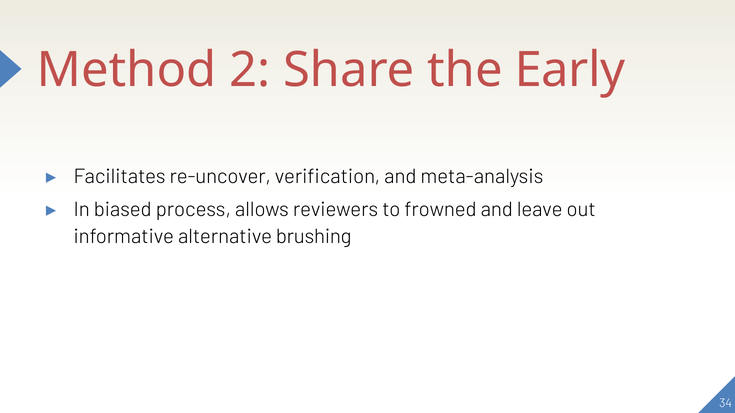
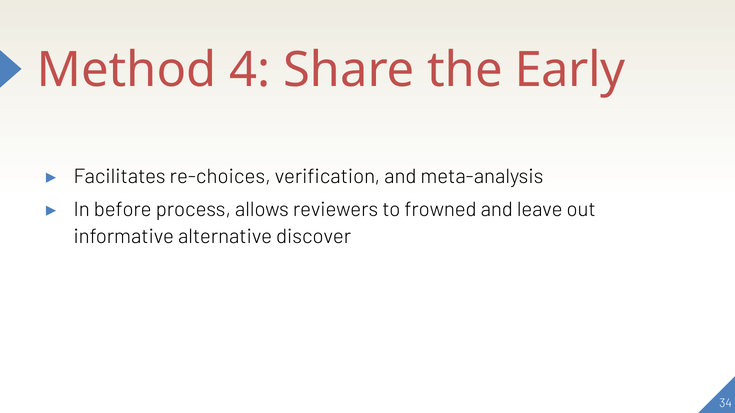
2: 2 -> 4 (250, 70)
re-uncover: re-uncover -> re-choices (220, 177)
biased: biased -> before (123, 210)
brushing: brushing -> discover (314, 237)
